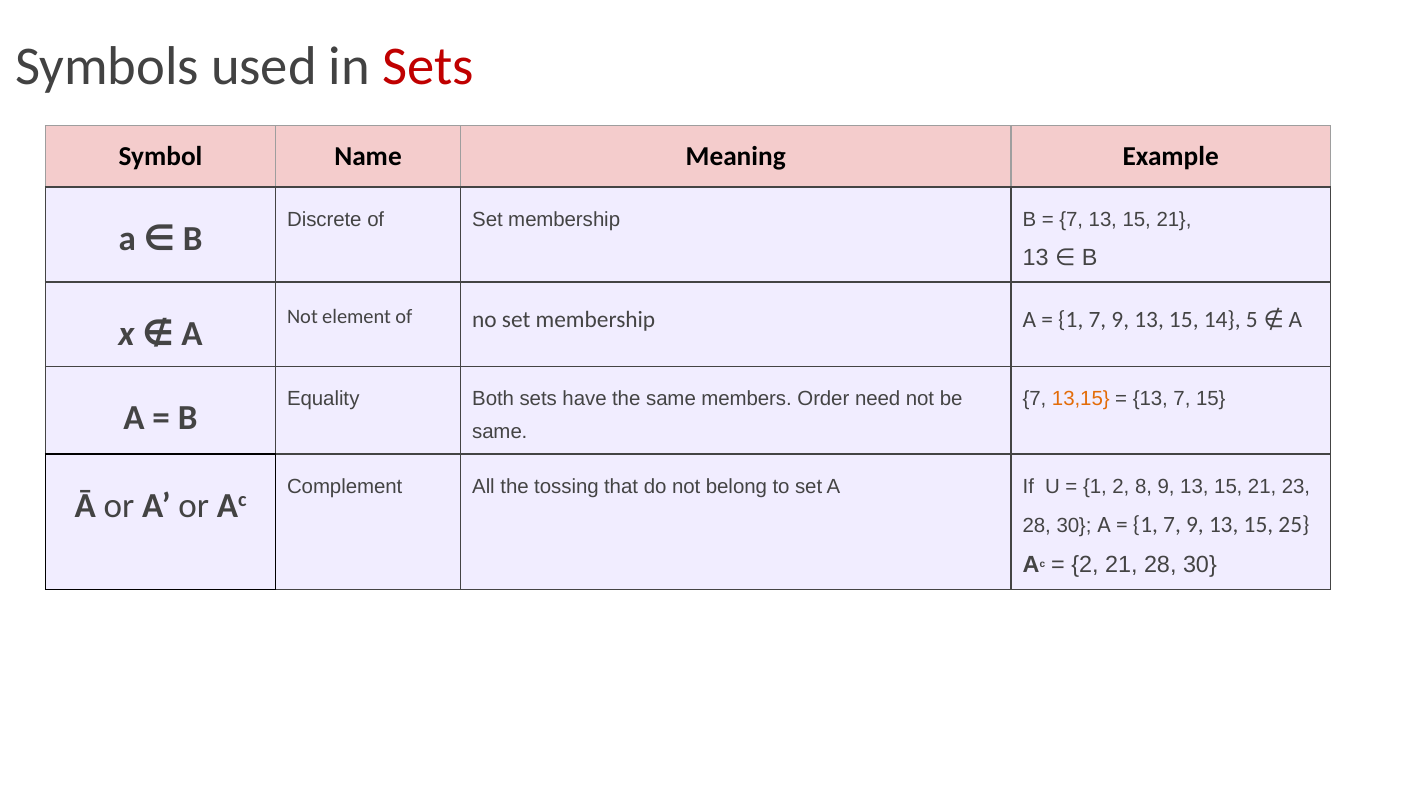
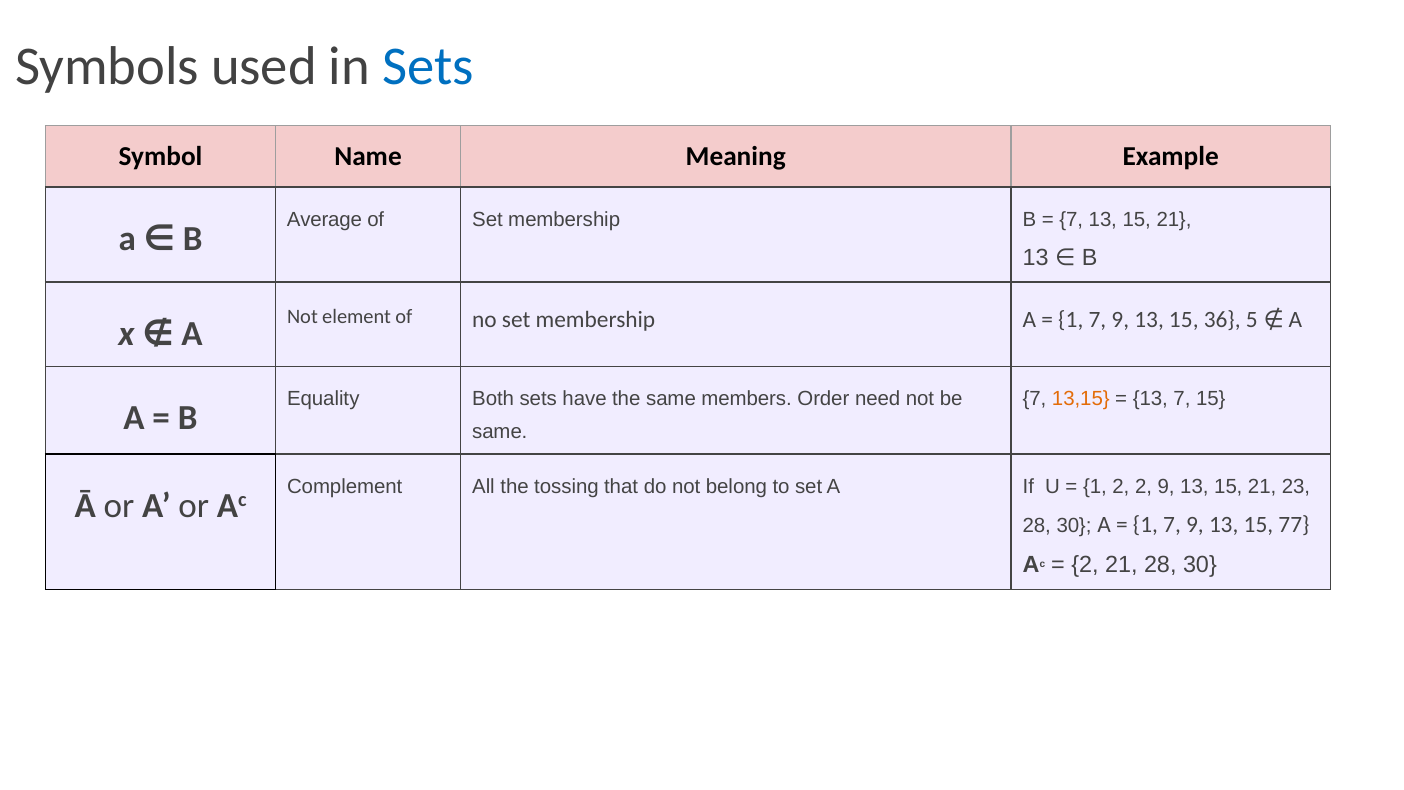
Sets colour: red -> blue (428, 66)
Discrete: Discrete -> Average (324, 220)
14: 14 -> 36 (1222, 320)
2 8: 8 -> 2 (1144, 487)
25: 25 -> 77 (1294, 524)
